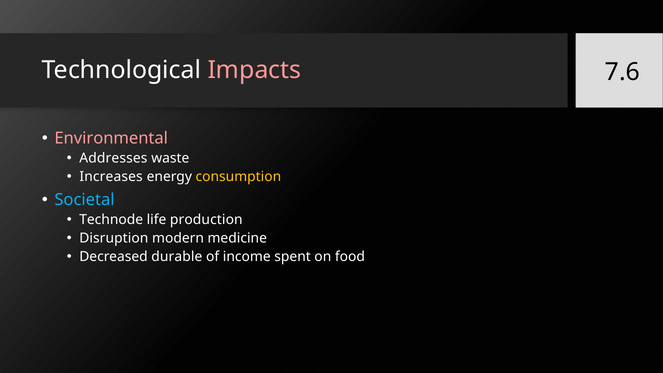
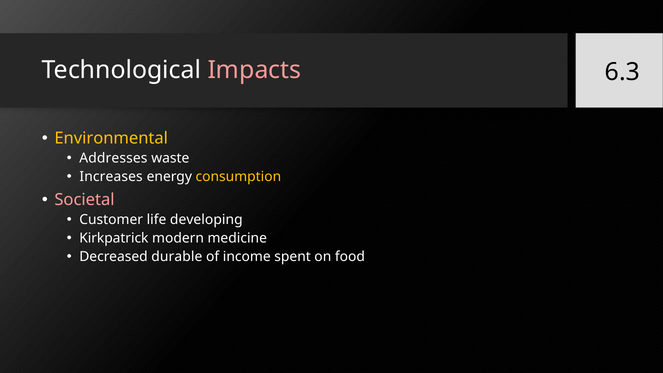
7.6: 7.6 -> 6.3 (622, 72)
Environmental colour: pink -> yellow (111, 138)
Societal colour: light blue -> pink (85, 200)
Technode: Technode -> Customer (111, 220)
production: production -> developing (206, 220)
Disruption: Disruption -> Kirkpatrick (114, 238)
